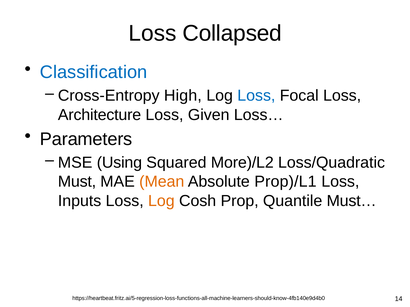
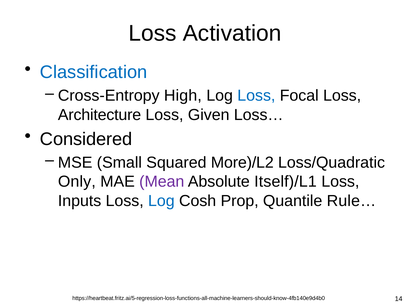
Collapsed: Collapsed -> Activation (232, 33)
Parameters: Parameters -> Considered (86, 139)
Using: Using -> Small (119, 163)
Must: Must -> Only (77, 182)
Mean colour: orange -> purple (162, 182)
Prop)/L1: Prop)/L1 -> Itself)/L1 (285, 182)
Log colour: orange -> blue (161, 201)
Must…: Must… -> Rule… (351, 201)
